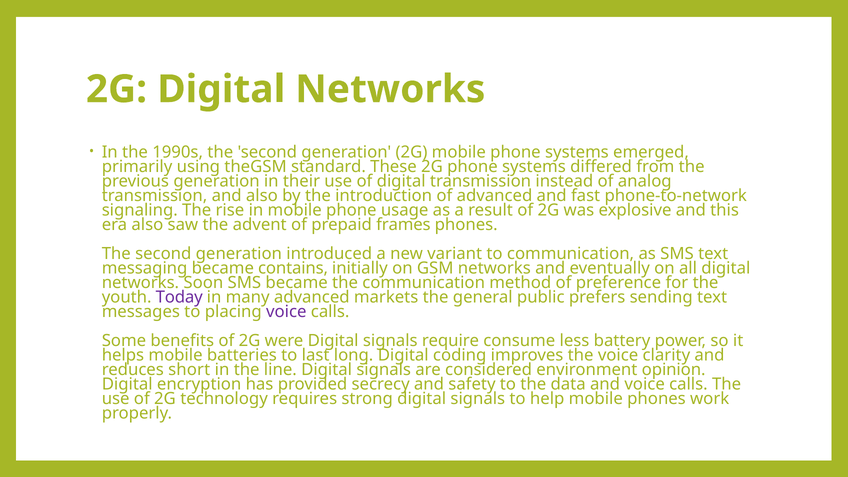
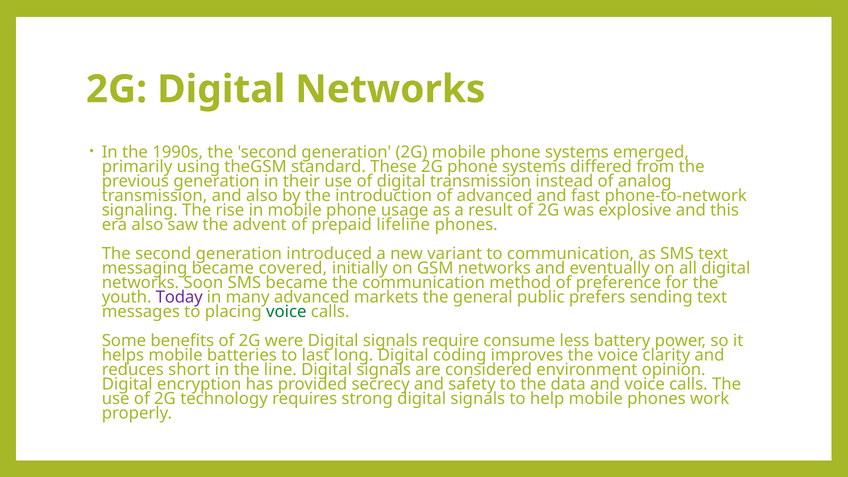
frames: frames -> lifeline (403, 225)
contains: contains -> covered (293, 268)
voice colour: purple -> green (286, 312)
